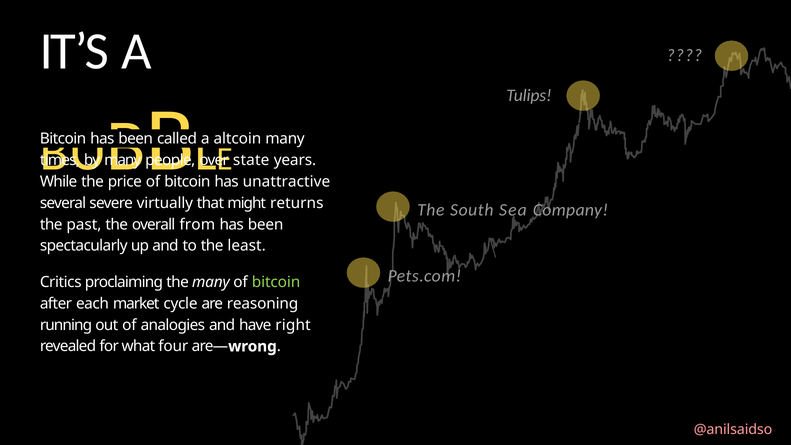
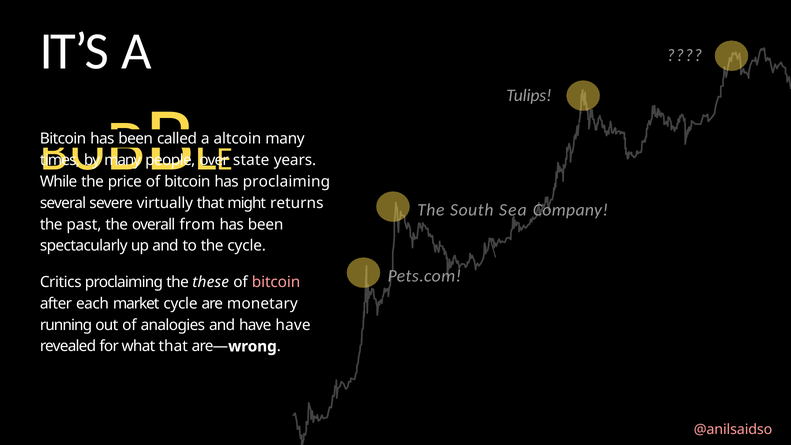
has unattractive: unattractive -> proclaiming (286, 182)
the least: least -> cycle (247, 246)
the many: many -> these (211, 282)
bitcoin colour: light green -> pink (276, 282)
reasoning: reasoning -> monetary (262, 304)
have right: right -> have (293, 325)
what four: four -> that (173, 346)
